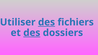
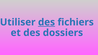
des underline: present -> none (32, 33)
